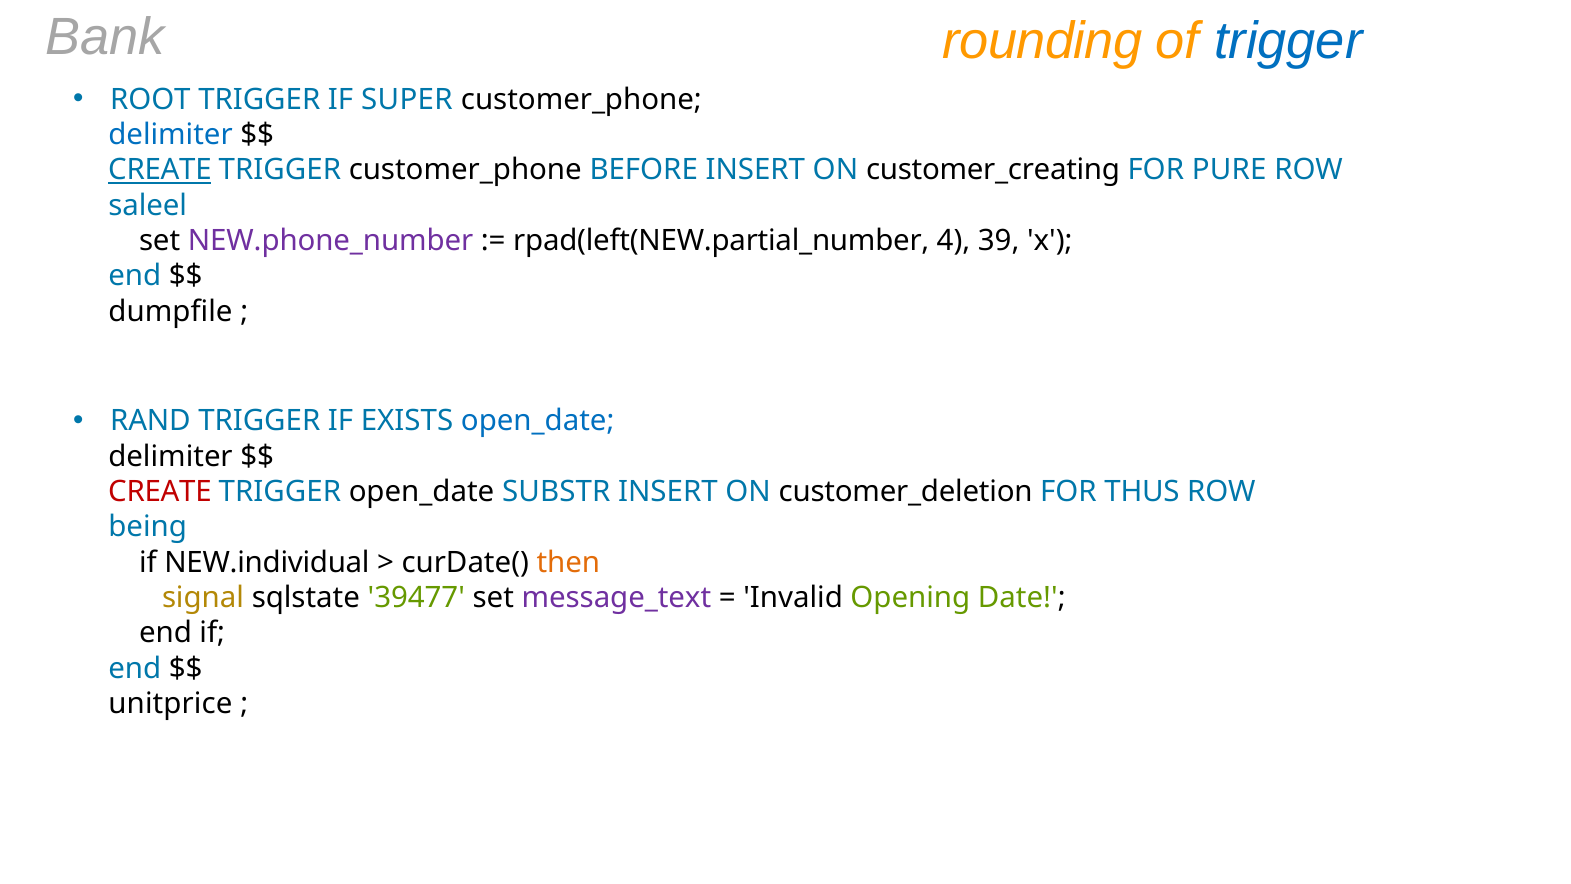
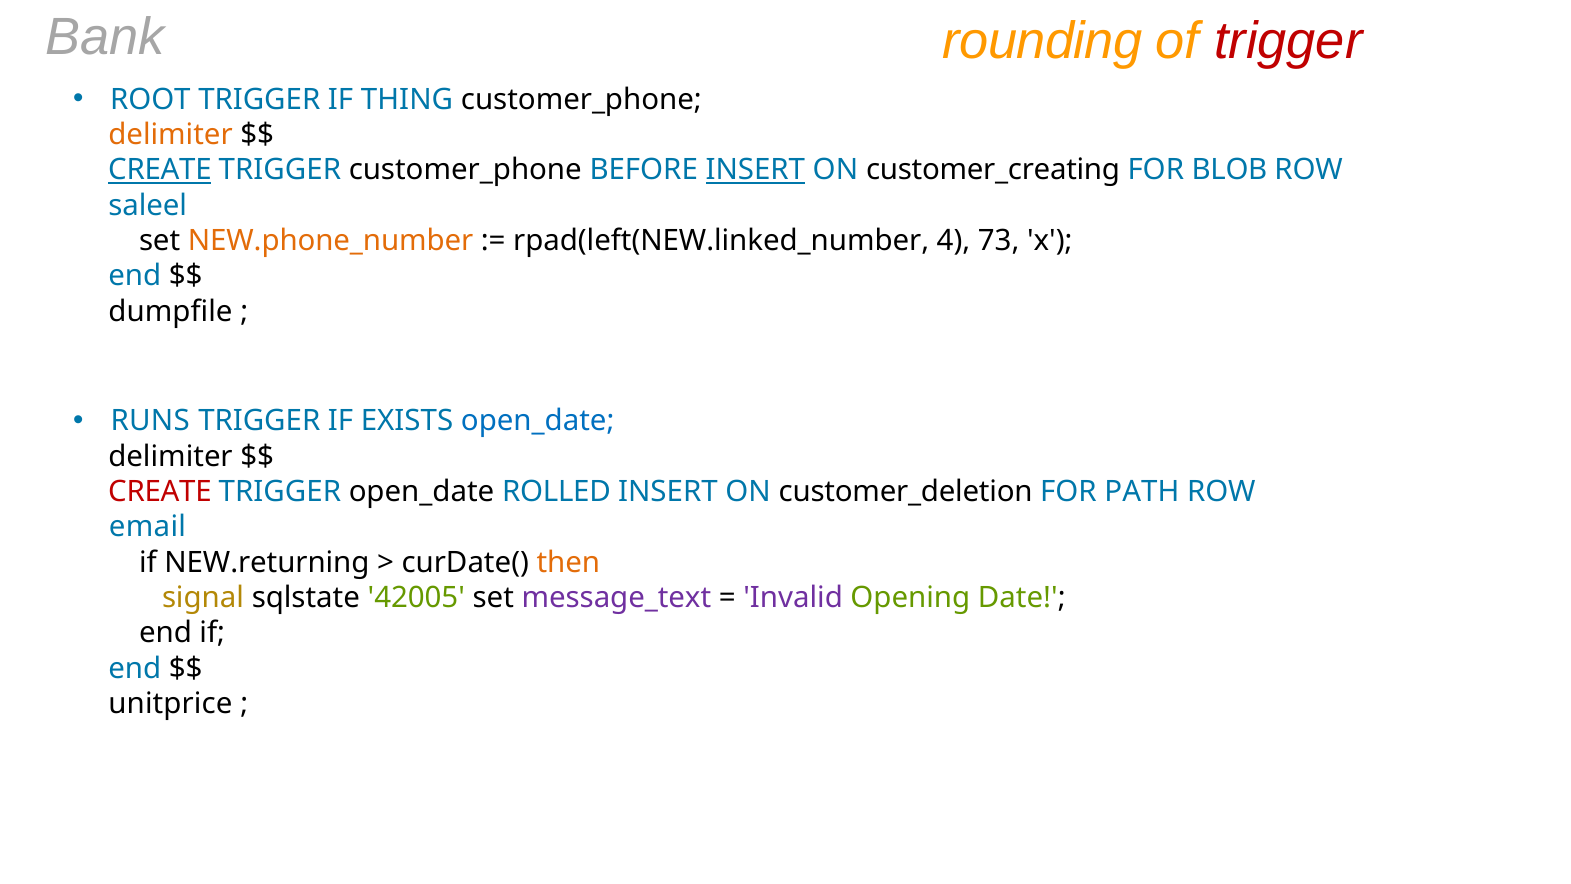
trigger colour: blue -> red (1288, 41)
SUPER: SUPER -> THING (407, 99)
delimiter colour: blue -> orange (171, 135)
INSERT underline: none -> present (755, 170)
PURE: PURE -> BLOB (1229, 170)
NEW.phone_number colour: purple -> orange (331, 241)
rpad(left(NEW.partial_number: rpad(left(NEW.partial_number -> rpad(left(NEW.linked_number (721, 241)
39: 39 -> 73 (999, 241)
RAND: RAND -> RUNS (150, 421)
SUBSTR: SUBSTR -> ROLLED (556, 492)
THUS: THUS -> PATH (1142, 492)
being: being -> email (148, 527)
NEW.individual: NEW.individual -> NEW.returning (267, 562)
39477: 39477 -> 42005 (416, 598)
Invalid colour: black -> purple (793, 598)
